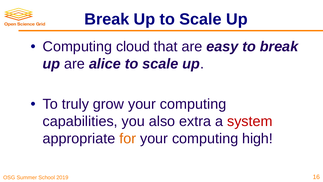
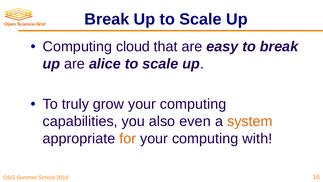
extra: extra -> even (195, 121)
system colour: red -> orange (250, 121)
high: high -> with (257, 138)
